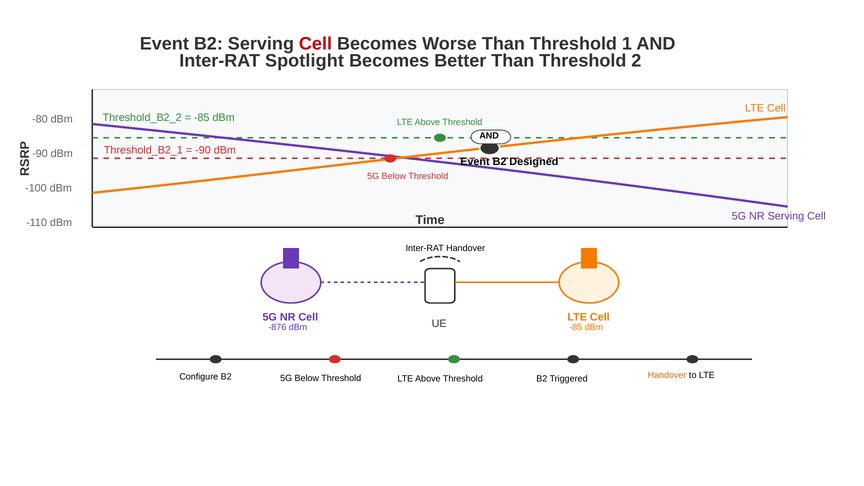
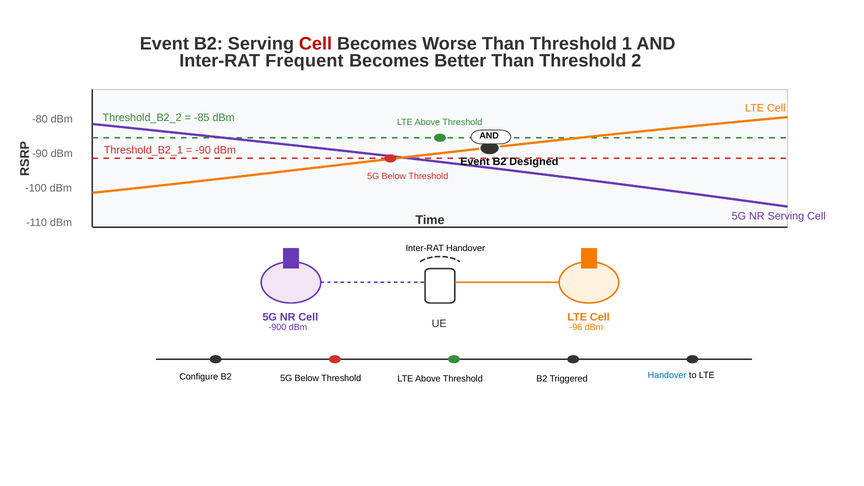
Spotlight: Spotlight -> Frequent (304, 61)
-876: -876 -> -900 (277, 328)
-85: -85 -> -96 (576, 328)
Handover colour: orange -> blue (667, 375)
